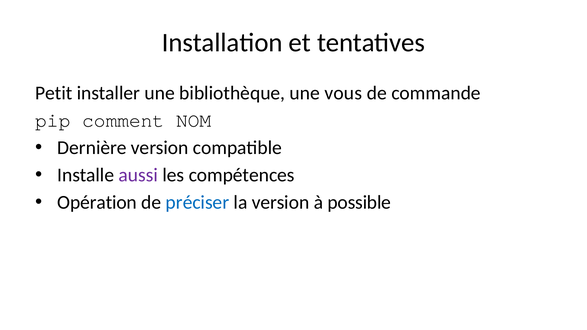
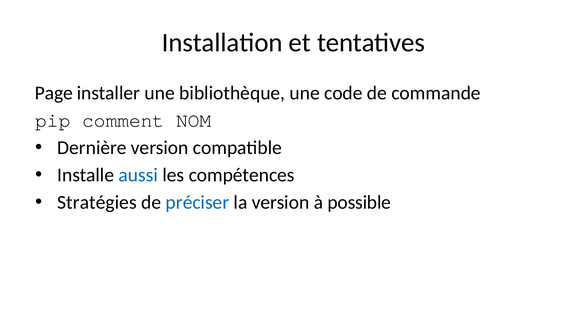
Petit: Petit -> Page (54, 93)
vous: vous -> code (343, 93)
aussi colour: purple -> blue (138, 175)
Opération: Opération -> Stratégies (97, 203)
